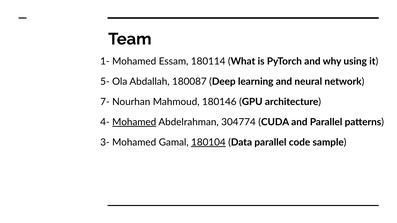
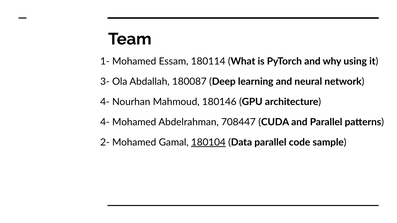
5-: 5- -> 3- (105, 82)
7-: 7- -> 4- (105, 102)
Mohamed underline: present -> none (134, 122)
304774: 304774 -> 708447 (238, 122)
3-: 3- -> 2- (105, 143)
